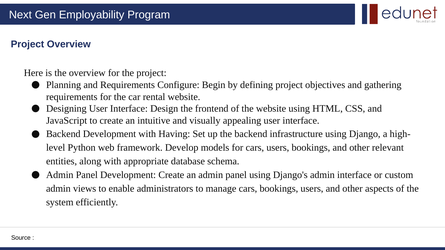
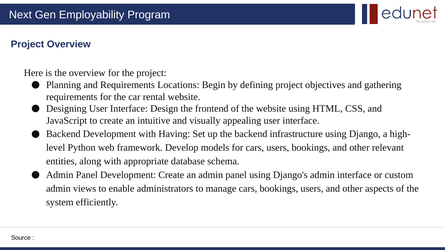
Configure: Configure -> Locations (178, 85)
